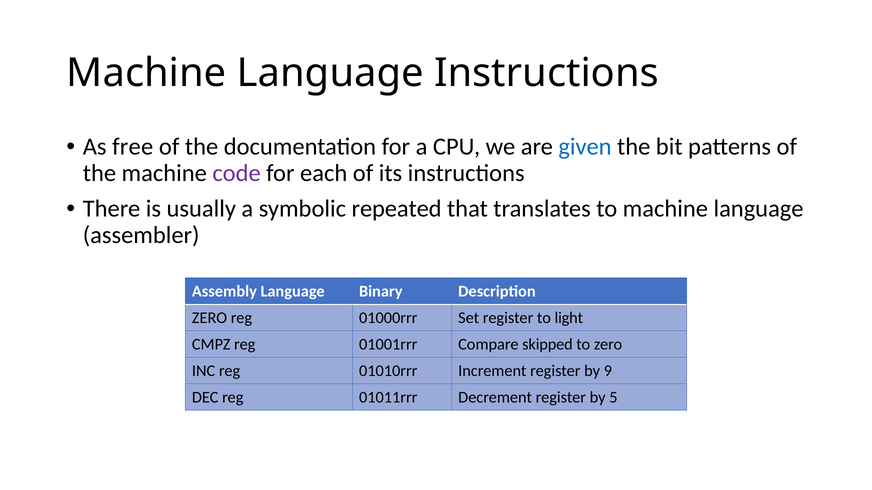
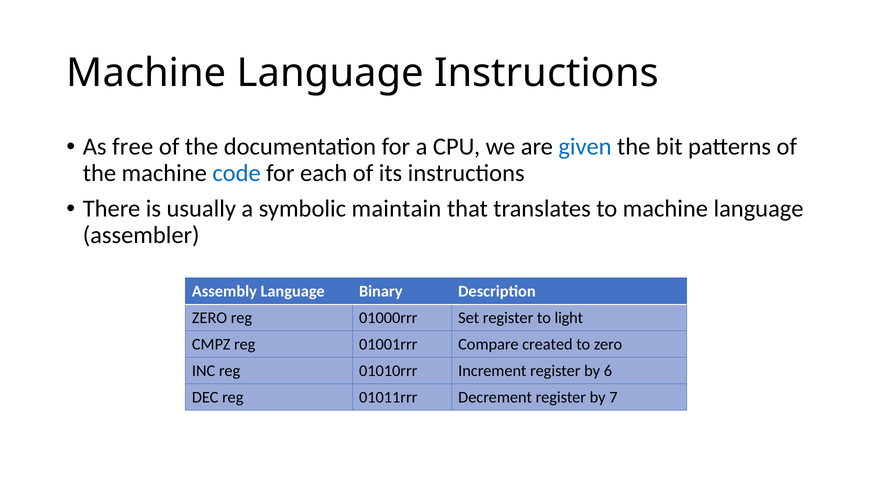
code colour: purple -> blue (237, 173)
repeated: repeated -> maintain (396, 209)
skipped: skipped -> created (547, 345)
9: 9 -> 6 (608, 371)
5: 5 -> 7 (613, 398)
